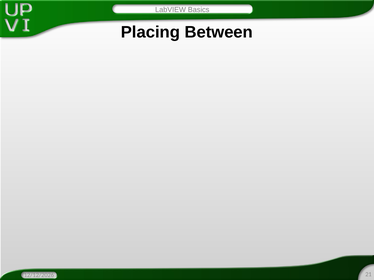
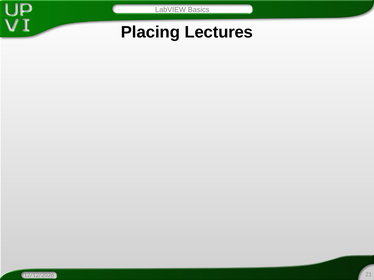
Between: Between -> Lectures (219, 32)
